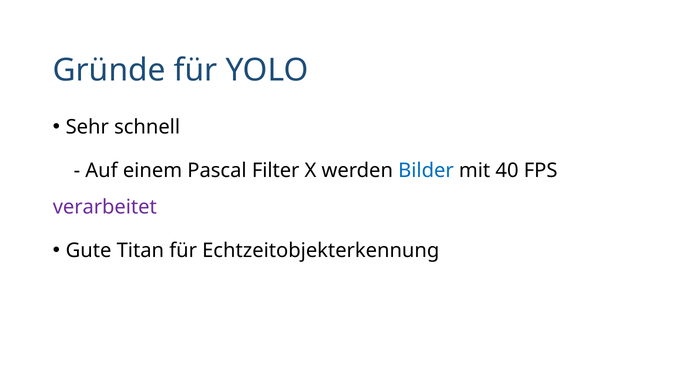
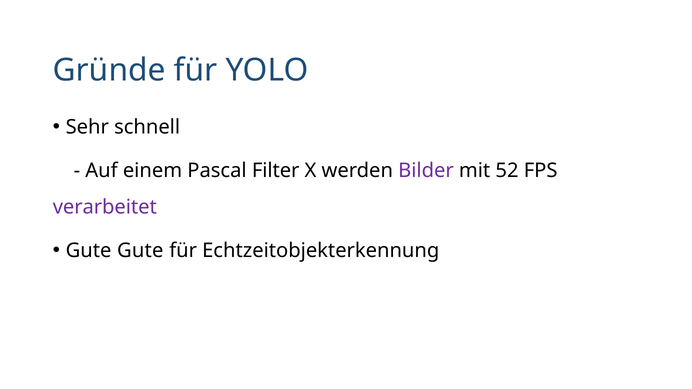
Bilder colour: blue -> purple (426, 171)
40: 40 -> 52 (507, 171)
Gute Titan: Titan -> Gute (140, 251)
